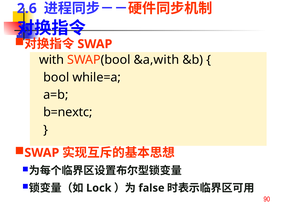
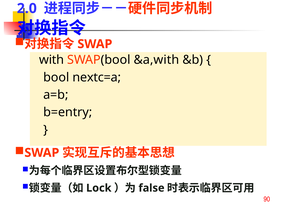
2.6: 2.6 -> 2.0 (27, 8)
while=a: while=a -> nextc=a (97, 78)
b=nextc: b=nextc -> b=entry (68, 113)
